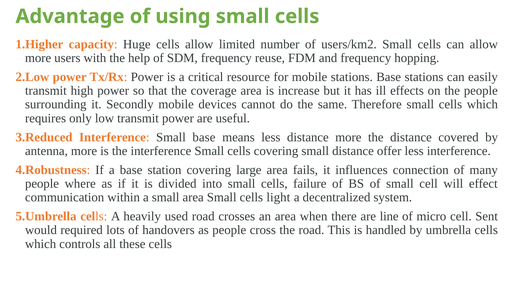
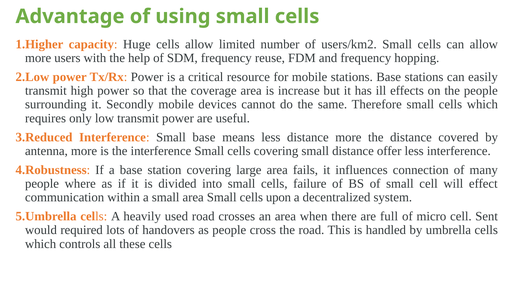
light: light -> upon (278, 198)
line: line -> full (389, 217)
